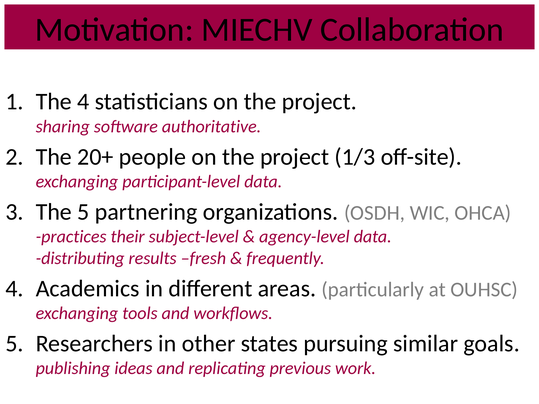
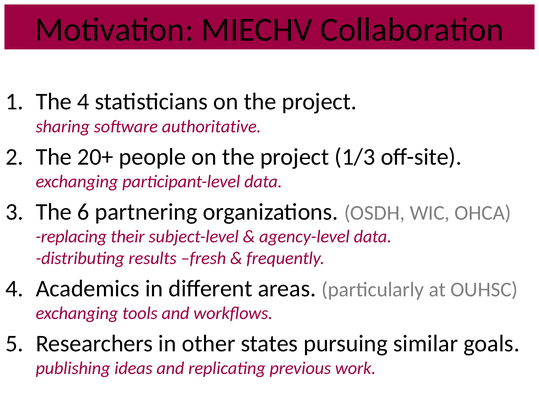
The 5: 5 -> 6 (83, 212)
practices: practices -> replacing (71, 237)
